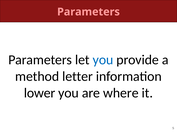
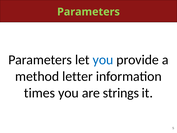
Parameters colour: pink -> light green (88, 12)
lower: lower -> times (40, 93)
where: where -> strings (121, 93)
